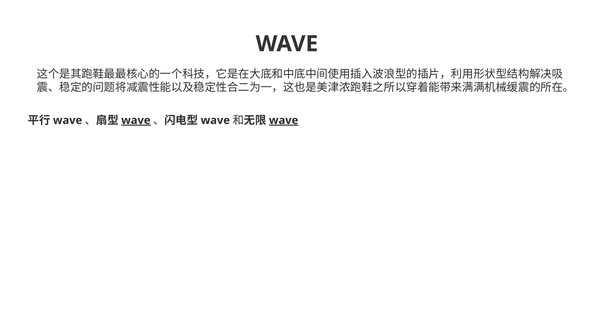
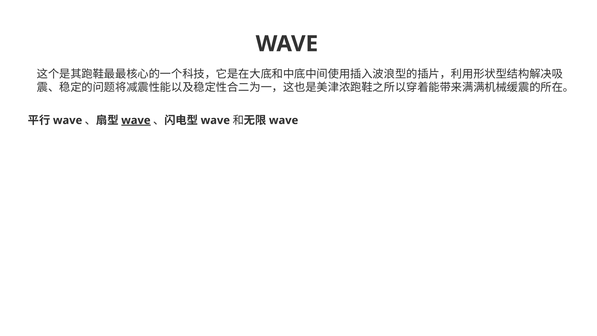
wave underline: present -> none (284, 120)
